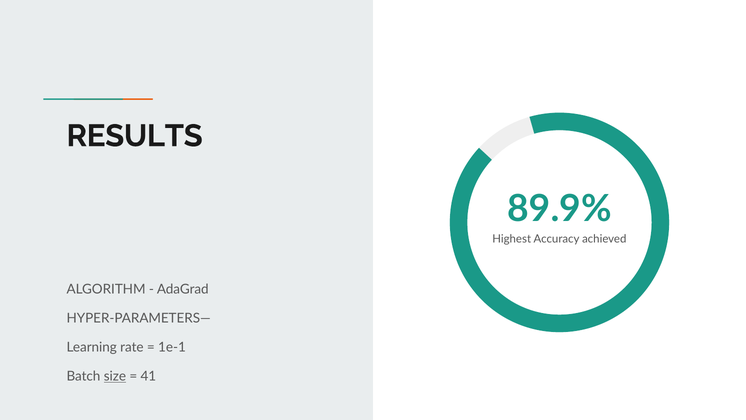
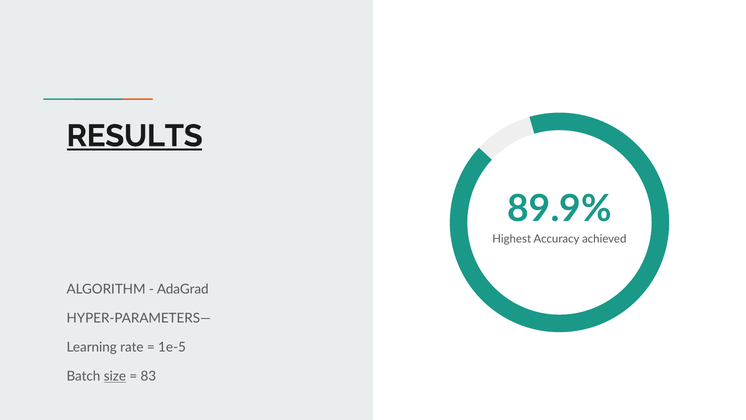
RESULTS underline: none -> present (135, 136)
1e-1: 1e-1 -> 1e-5 (172, 347)
41: 41 -> 83 (148, 376)
